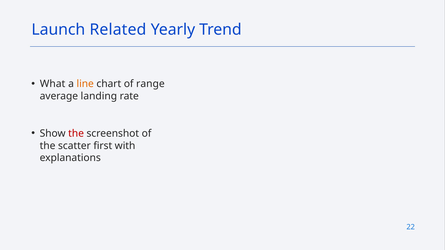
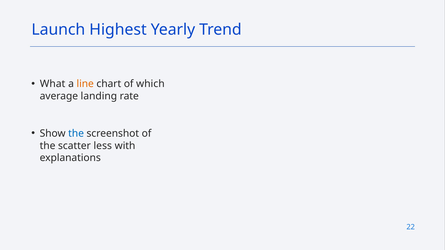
Related: Related -> Highest (118, 30)
range: range -> which (150, 84)
the colour: red -> blue (76, 134)
first: first -> less (103, 146)
